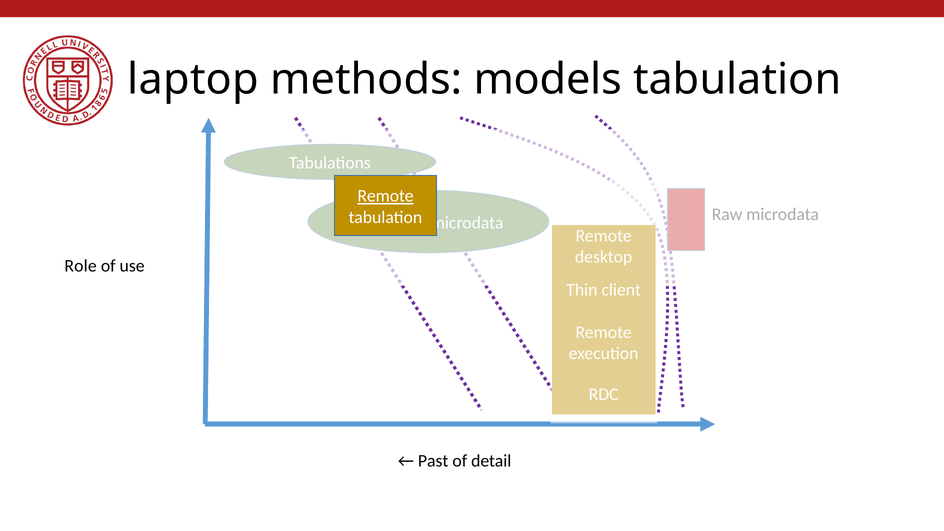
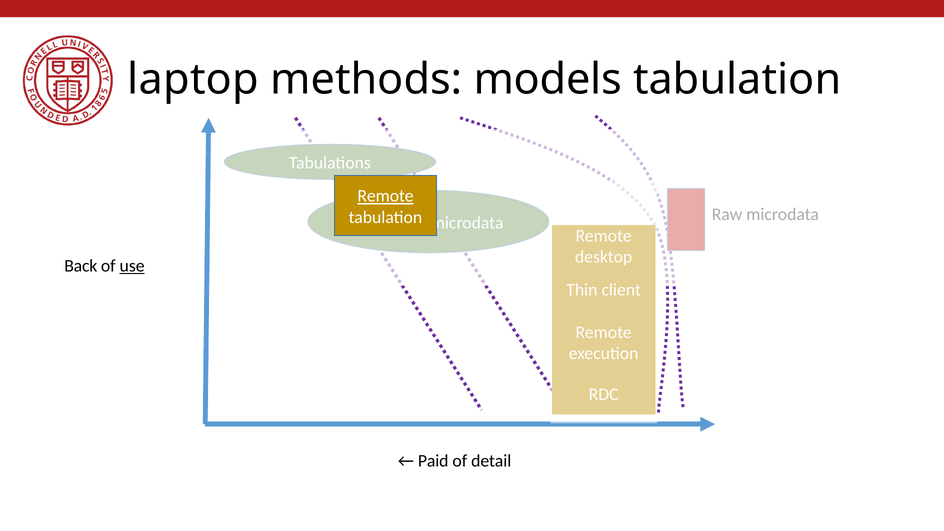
Role: Role -> Back (81, 266)
use underline: none -> present (132, 266)
Past: Past -> Paid (433, 461)
